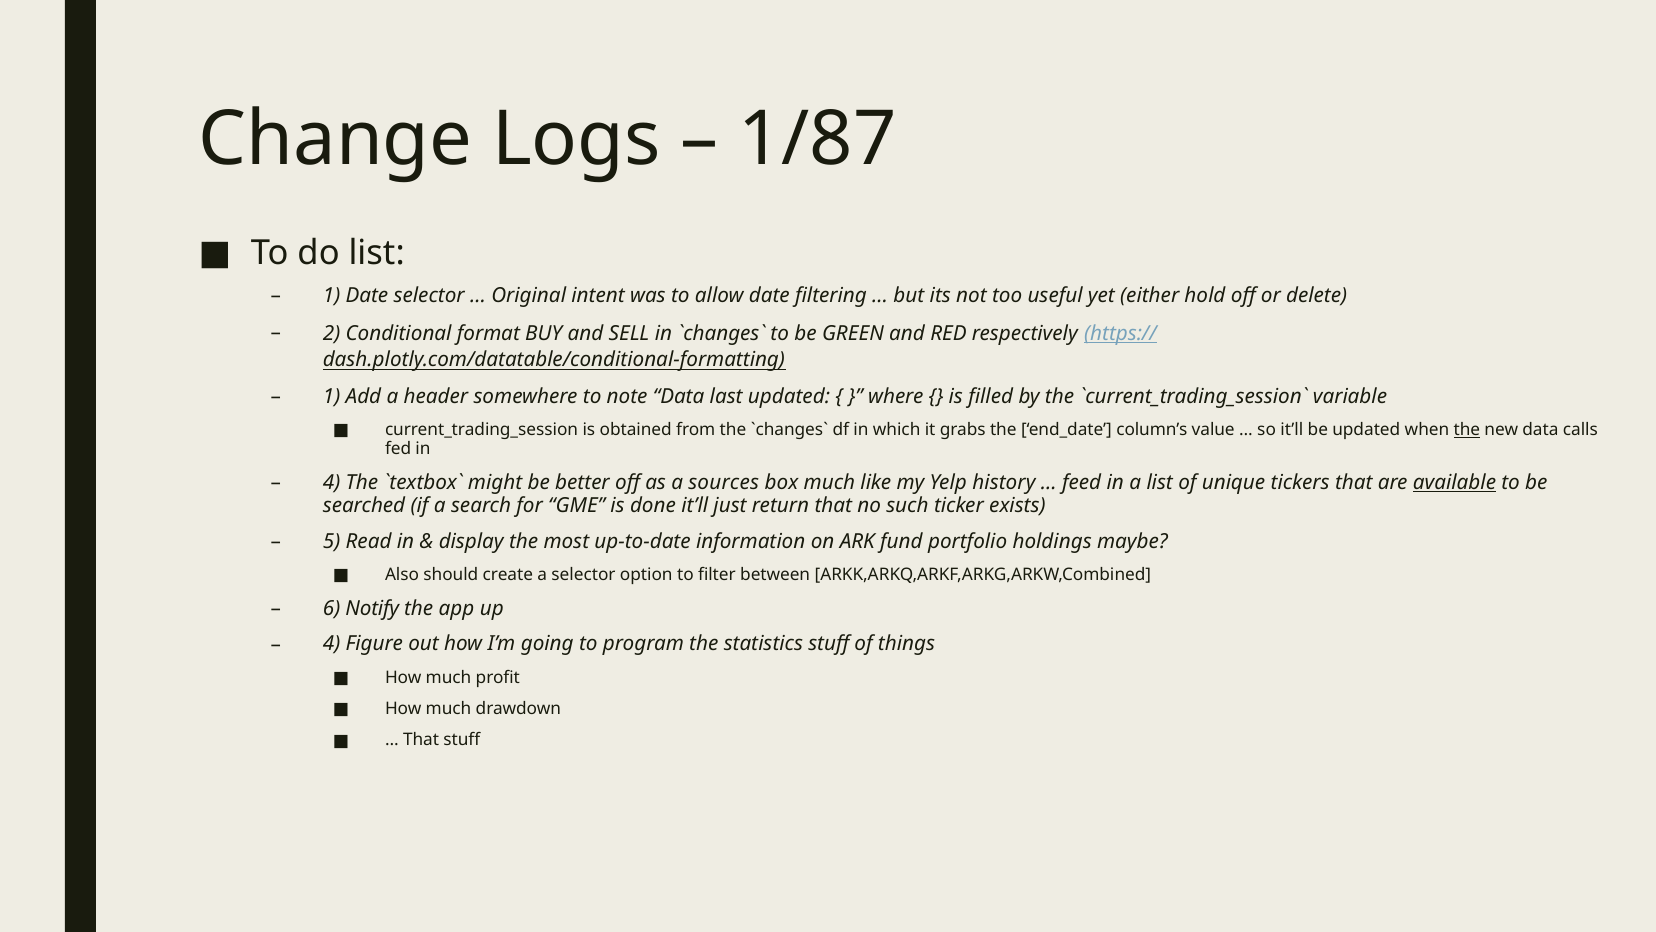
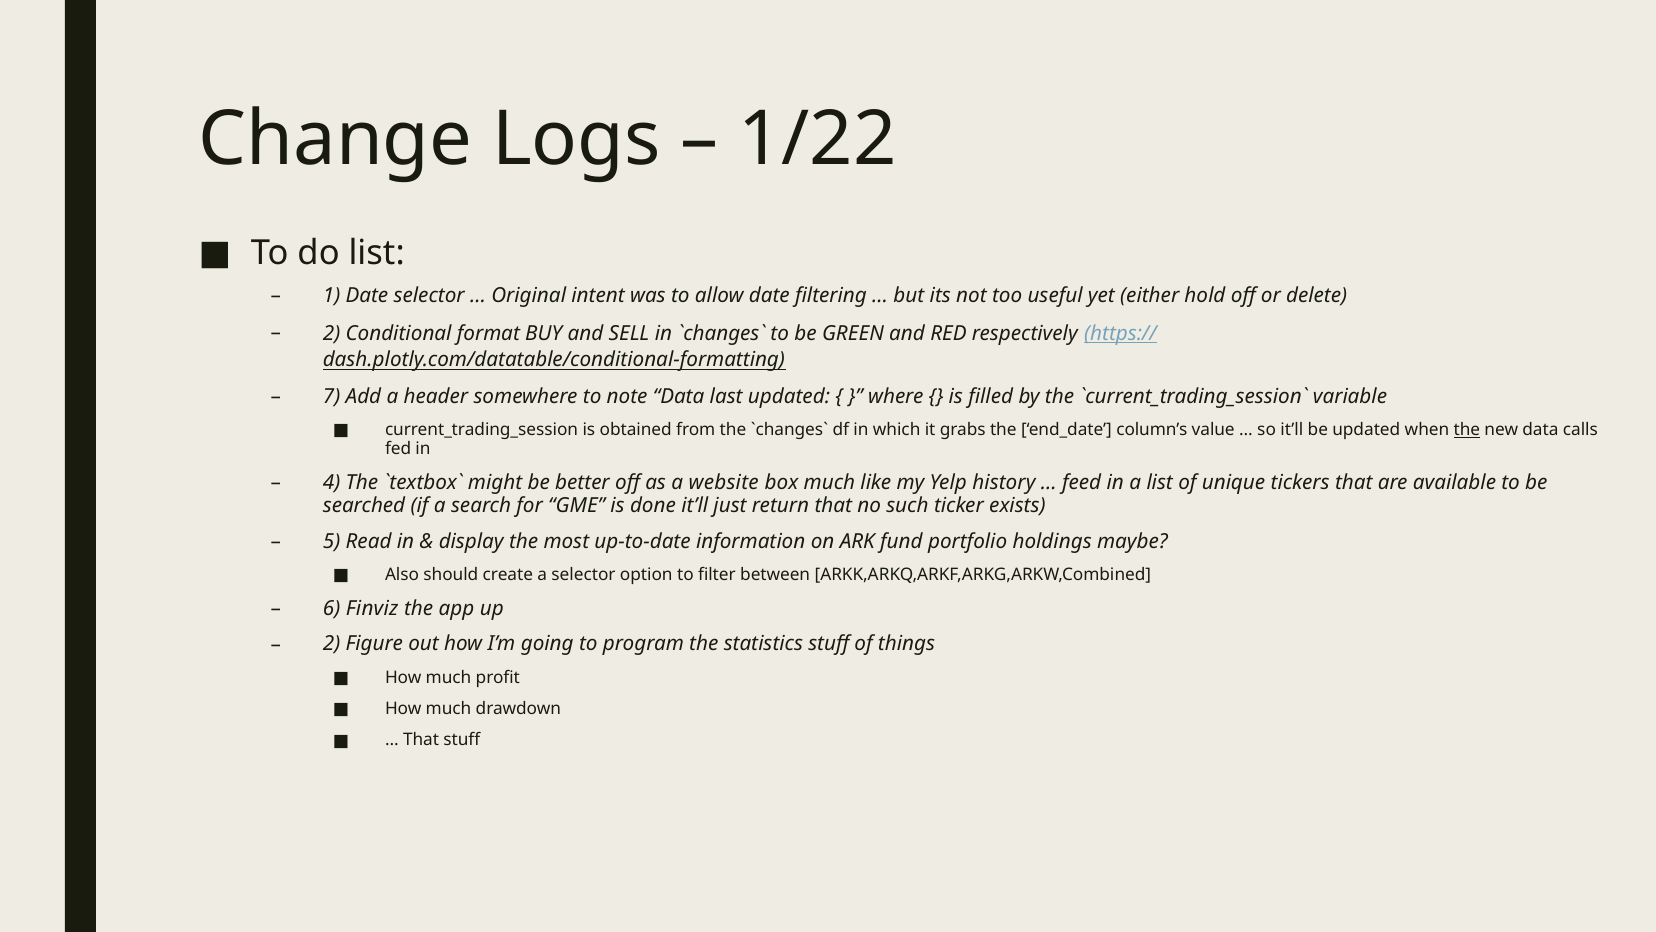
1/87: 1/87 -> 1/22 (817, 139)
1: 1 -> 7 (332, 396)
sources: sources -> website (724, 482)
available underline: present -> none (1454, 482)
Notify: Notify -> Finviz (372, 608)
4: 4 -> 2 (332, 644)
